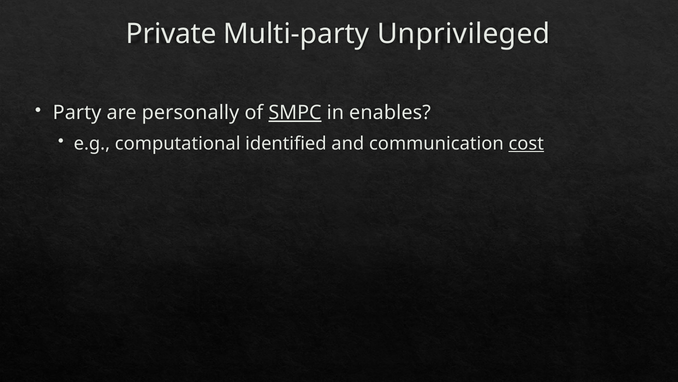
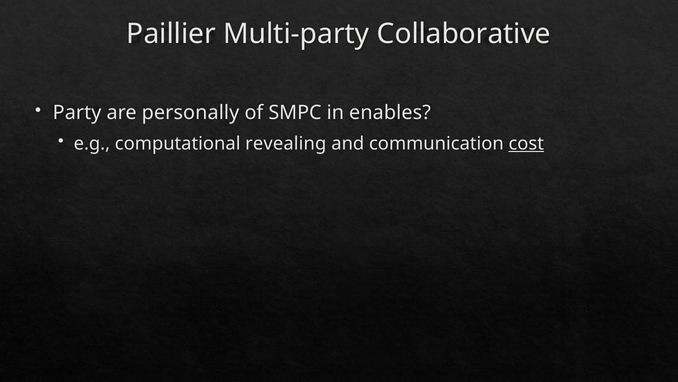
Private: Private -> Paillier (171, 34)
Unprivileged: Unprivileged -> Collaborative (464, 34)
SMPC underline: present -> none (295, 113)
identified: identified -> revealing (286, 143)
